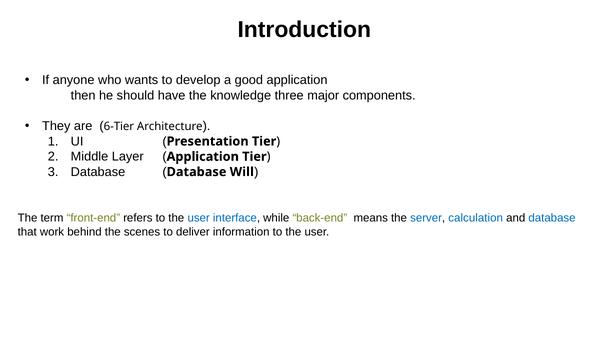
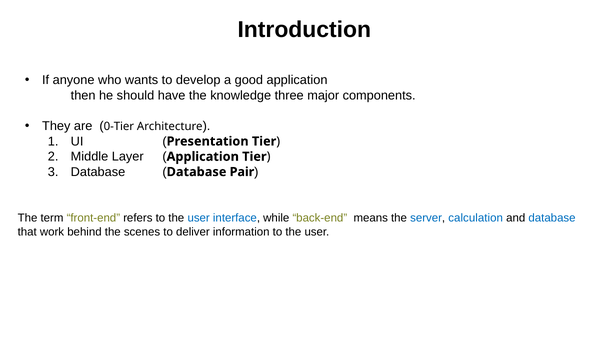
6-Tier: 6-Tier -> 0-Tier (119, 126)
Will: Will -> Pair (242, 172)
